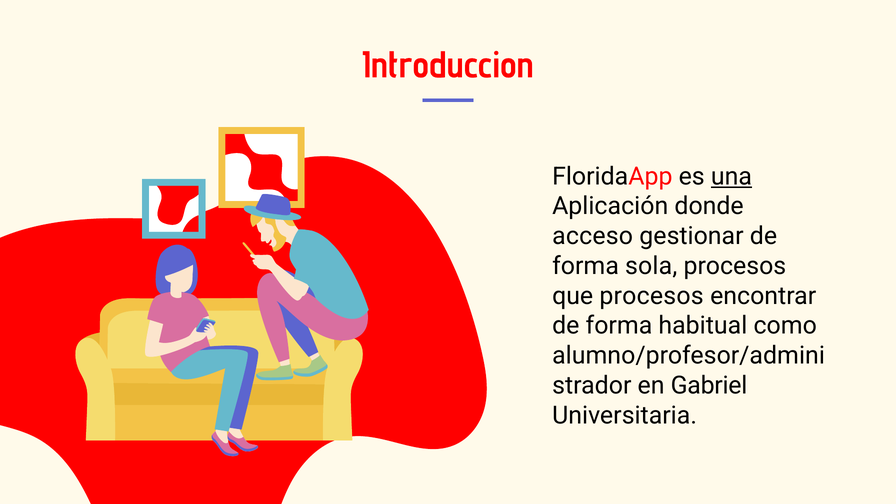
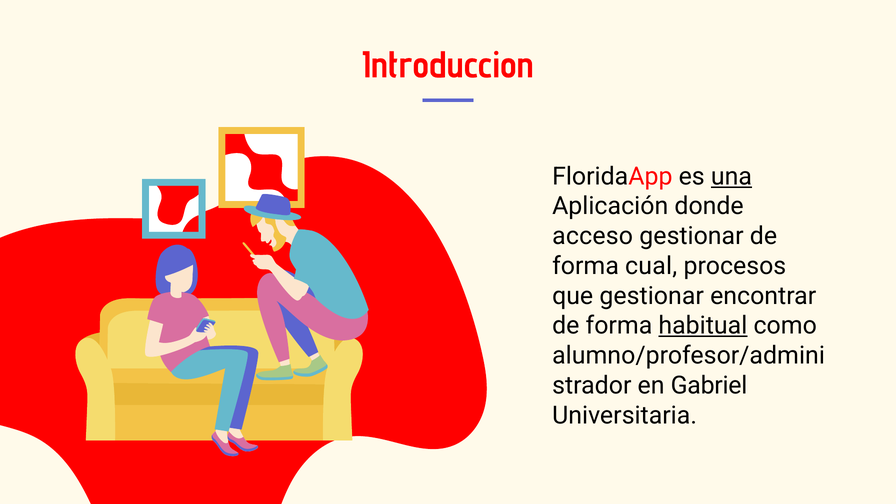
sola: sola -> cual (651, 266)
que procesos: procesos -> gestionar (652, 296)
habitual underline: none -> present (703, 326)
